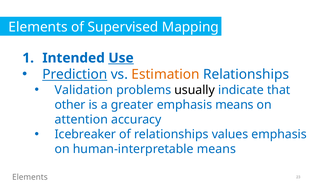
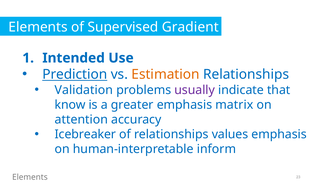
Mapping: Mapping -> Gradient (190, 27)
Use underline: present -> none (121, 58)
usually colour: black -> purple (195, 90)
other: other -> know (70, 104)
emphasis means: means -> matrix (234, 104)
human-interpretable means: means -> inform (216, 149)
